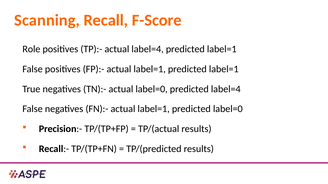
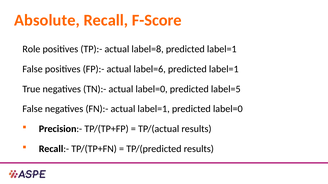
Scanning: Scanning -> Absolute (47, 20)
actual label=4: label=4 -> label=8 (148, 49)
FP):- actual label=1: label=1 -> label=6 (150, 69)
predicted label=4: label=4 -> label=5 (226, 89)
